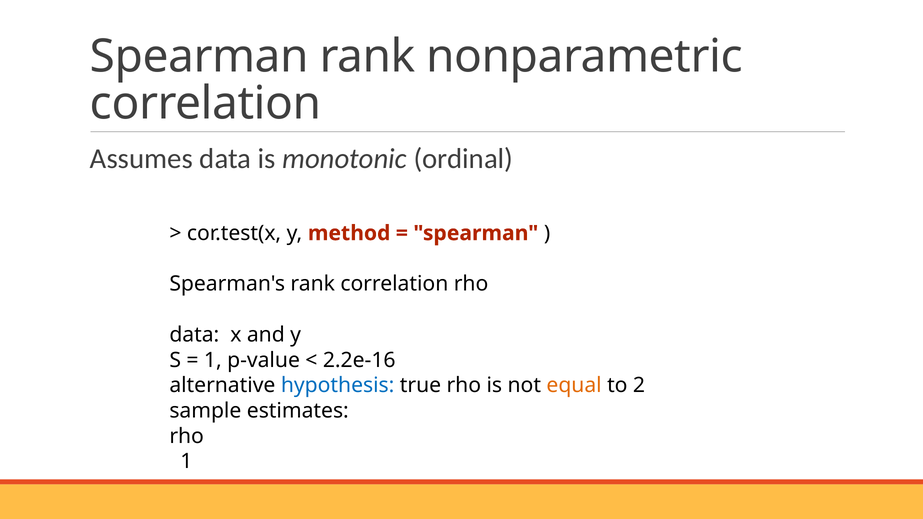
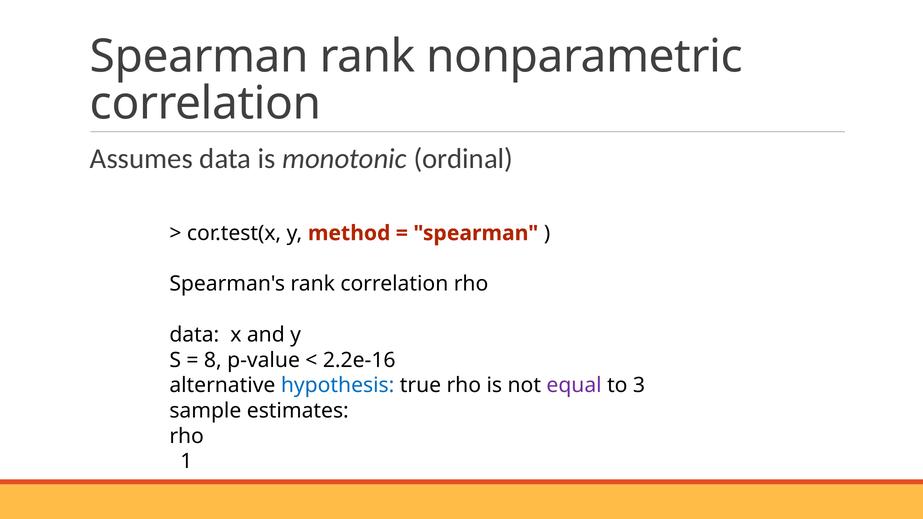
1: 1 -> 8 (213, 360)
equal colour: orange -> purple (574, 386)
2: 2 -> 3 (639, 386)
